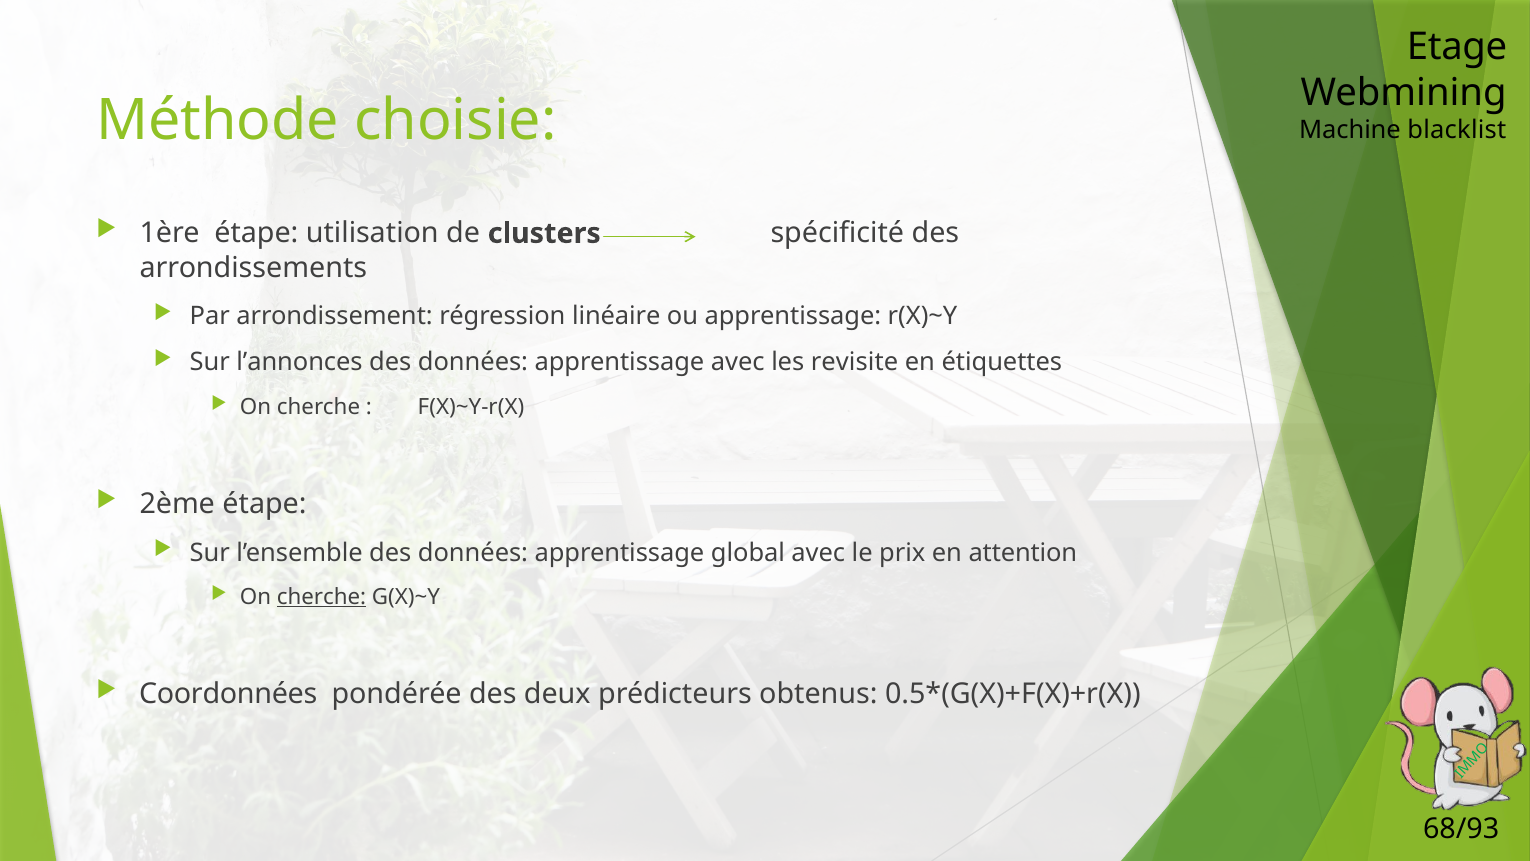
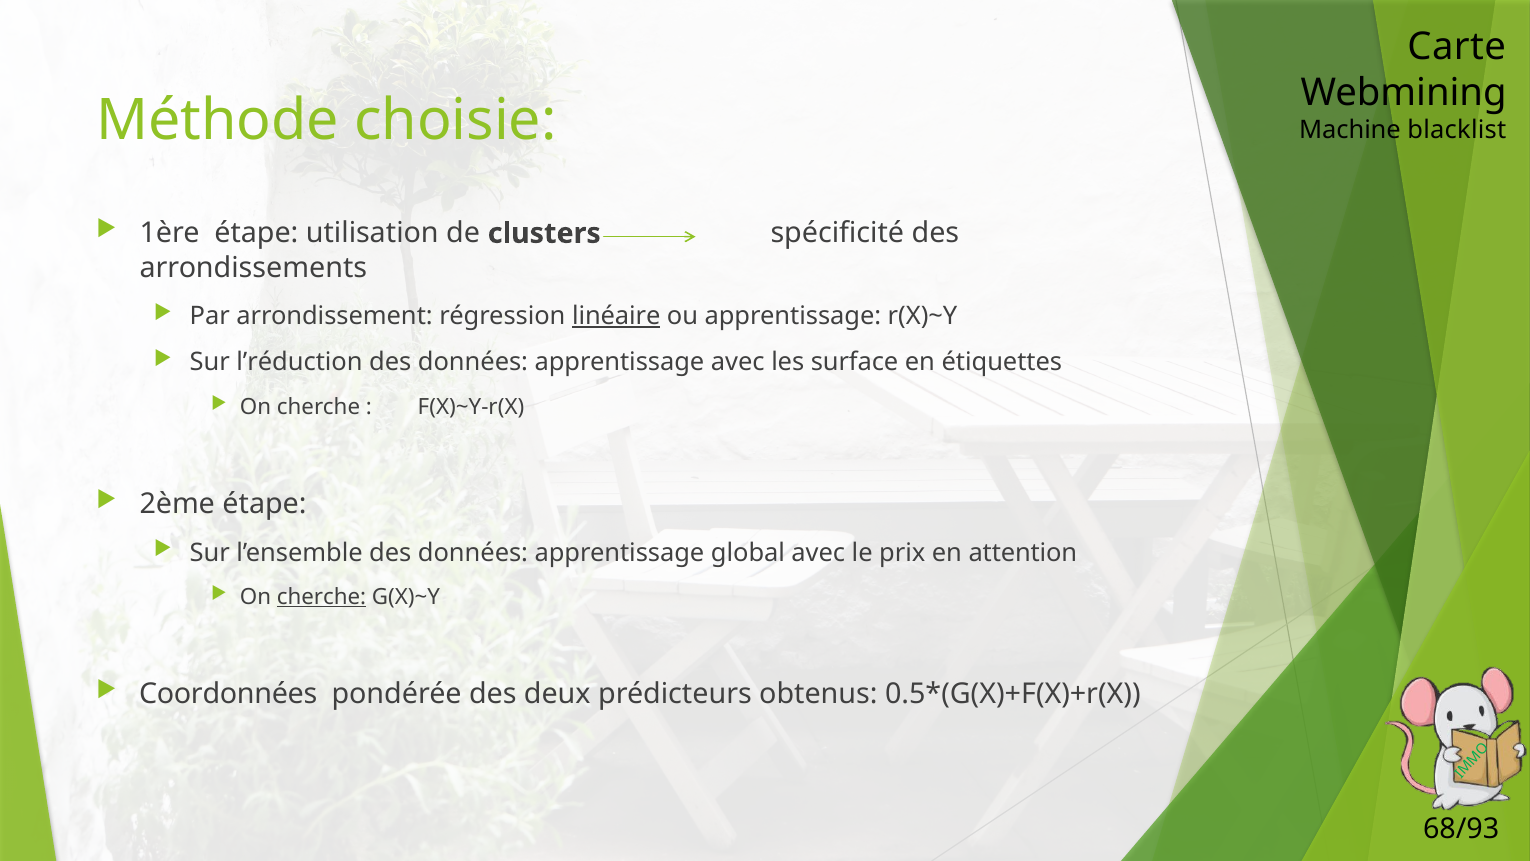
Etage: Etage -> Carte (1457, 47)
linéaire underline: none -> present (616, 316)
l’annonces: l’annonces -> l’réduction (299, 362)
revisite: revisite -> surface (855, 362)
